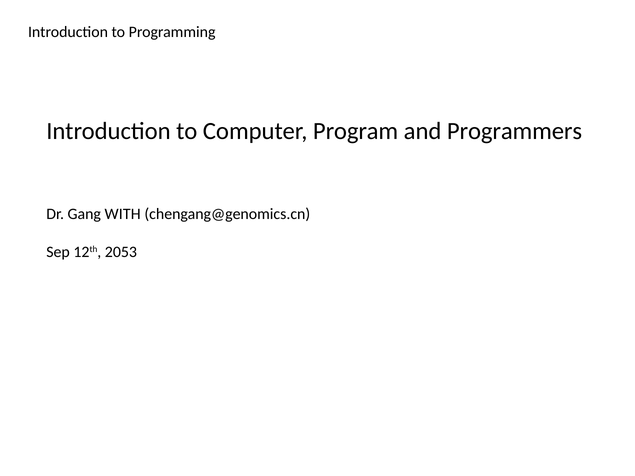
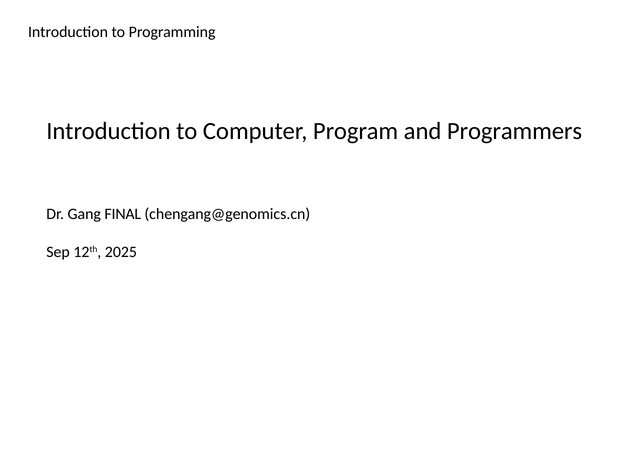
WITH: WITH -> FINAL (123, 214)
2053: 2053 -> 2025 (121, 252)
